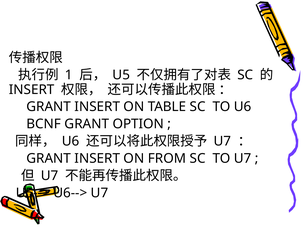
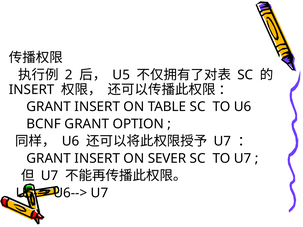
1: 1 -> 2 (69, 75)
FROM: FROM -> SEVER (167, 159)
